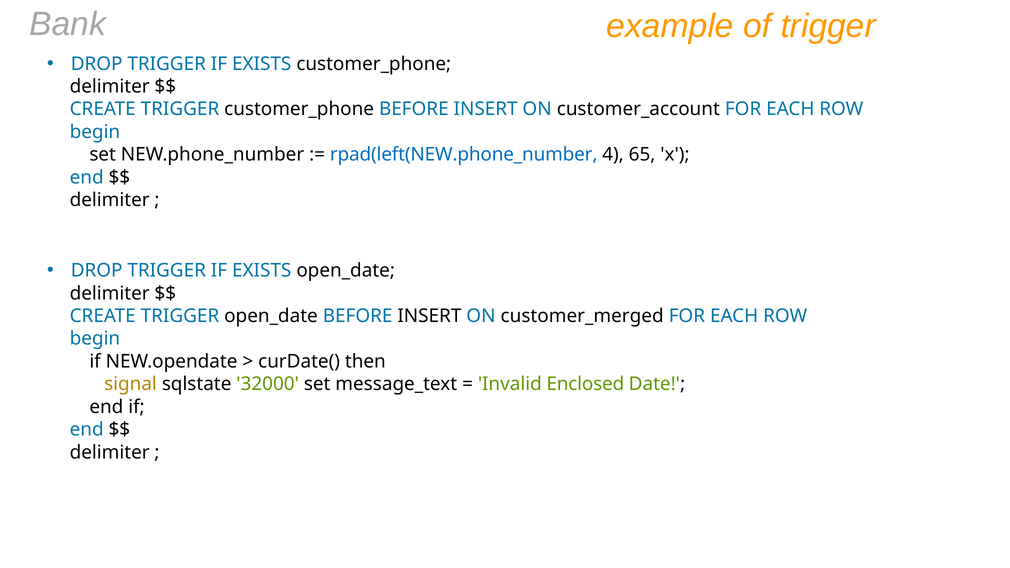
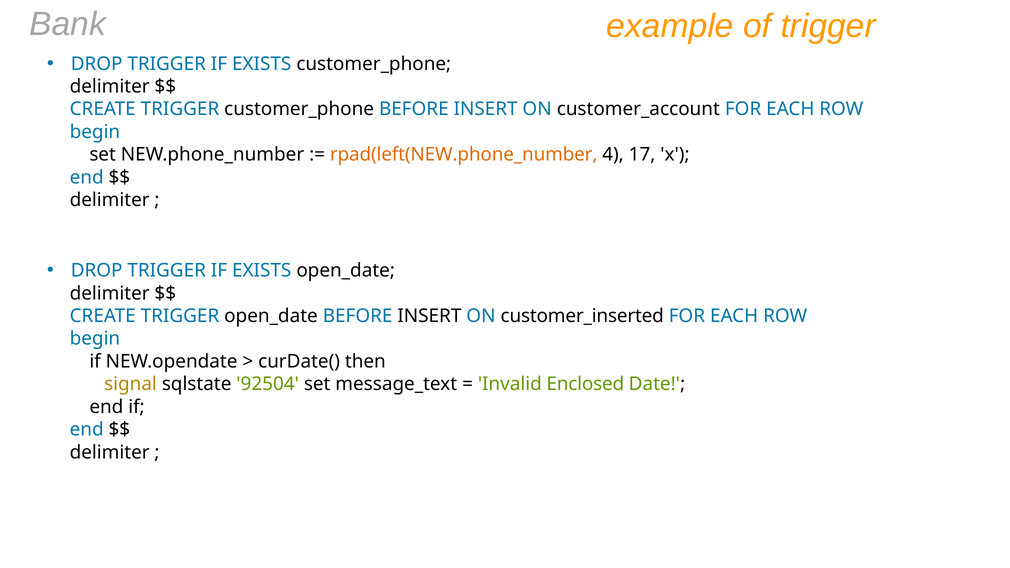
rpad(left(NEW.phone_number colour: blue -> orange (464, 155)
65: 65 -> 17 (642, 155)
customer_merged: customer_merged -> customer_inserted (582, 316)
32000: 32000 -> 92504 (268, 384)
